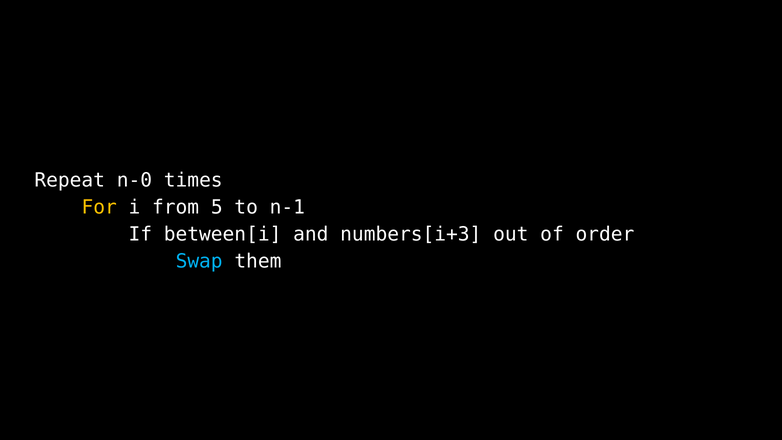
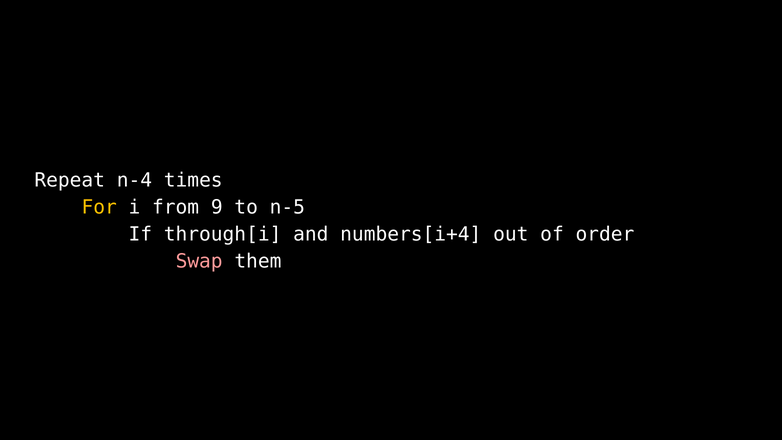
n-0: n-0 -> n-4 (134, 180)
5: 5 -> 9 (217, 207)
n-1: n-1 -> n-5 (287, 207)
between[i: between[i -> through[i (223, 234)
numbers[i+3: numbers[i+3 -> numbers[i+4 (411, 234)
Swap colour: light blue -> pink (199, 261)
